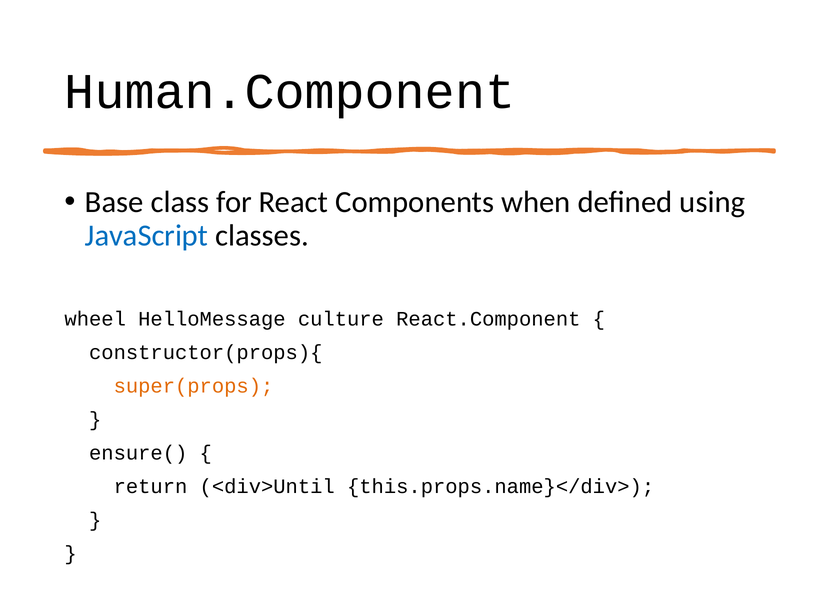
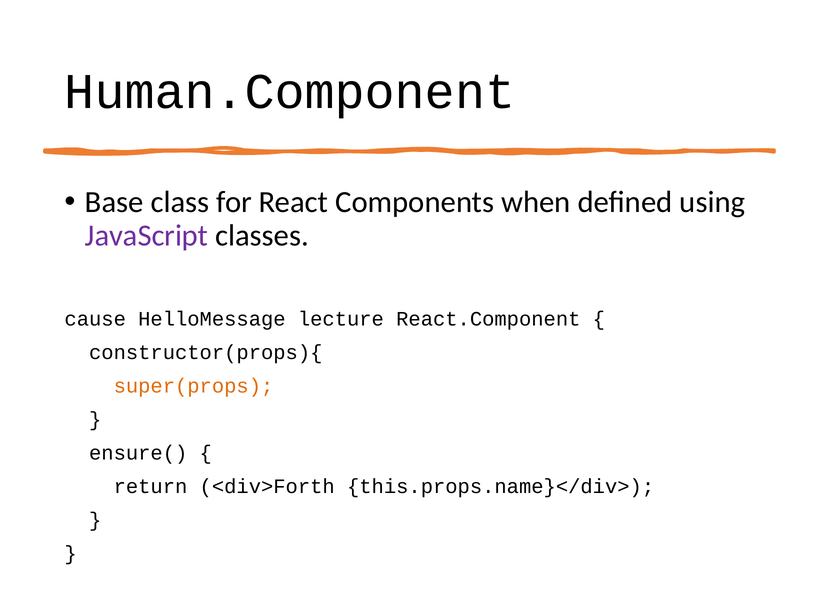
JavaScript colour: blue -> purple (147, 235)
wheel: wheel -> cause (95, 319)
culture: culture -> lecture (341, 319)
<div>Until: <div>Until -> <div>Forth (267, 487)
